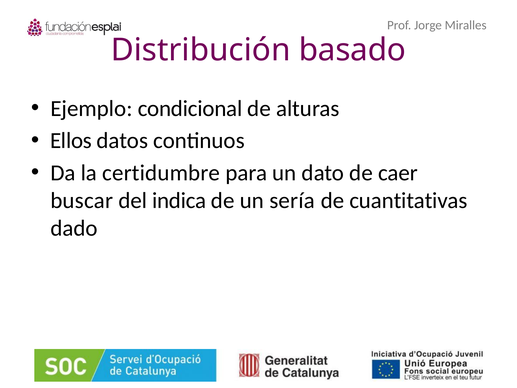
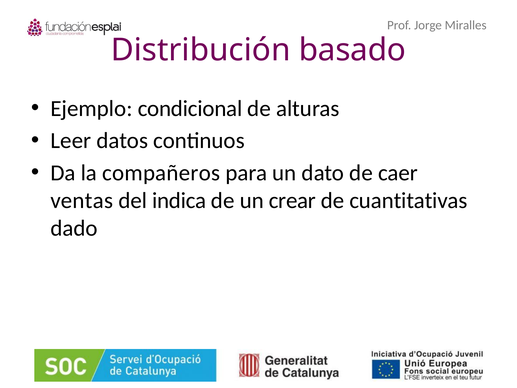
Ellos: Ellos -> Leer (71, 141)
certidumbre: certidumbre -> compañeros (161, 173)
buscar: buscar -> ventas (82, 200)
sería: sería -> crear (292, 200)
